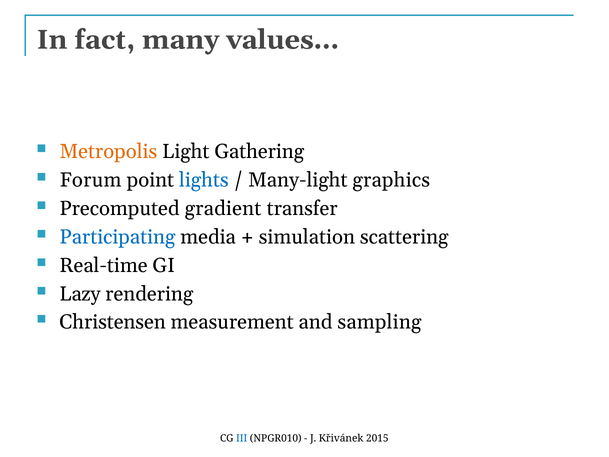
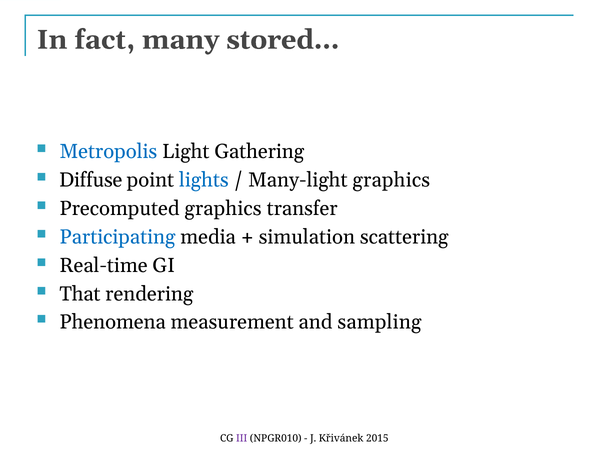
values…: values… -> stored… (283, 40)
Metropolis colour: orange -> blue (108, 152)
Forum: Forum -> Diffuse (91, 180)
Precomputed gradient: gradient -> graphics (223, 208)
Lazy: Lazy -> That (80, 294)
Christensen: Christensen -> Phenomena (113, 322)
III colour: blue -> purple (242, 438)
